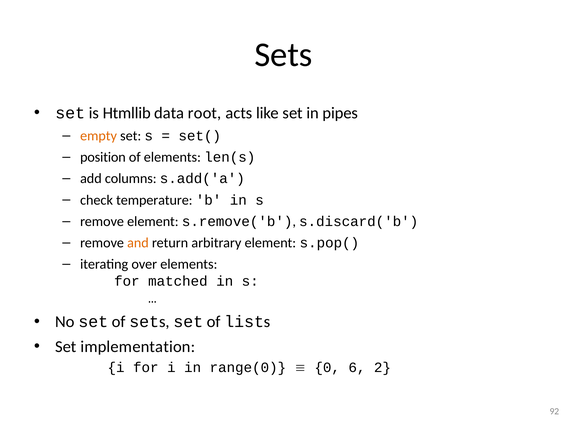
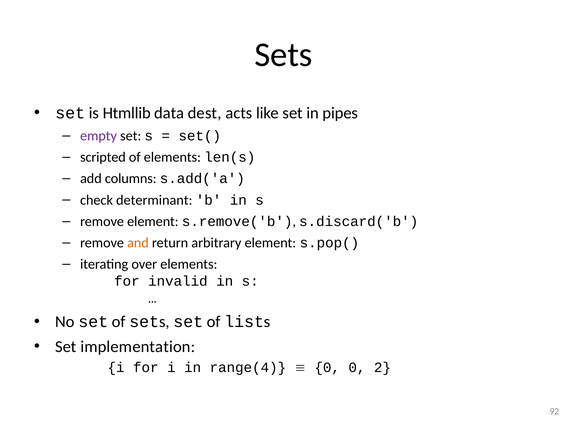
root: root -> dest (205, 113)
empty colour: orange -> purple (99, 136)
position: position -> scripted (103, 157)
temperature: temperature -> determinant (154, 200)
matched: matched -> invalid (178, 281)
range(0: range(0 -> range(4 (248, 368)
0 6: 6 -> 0 (357, 368)
